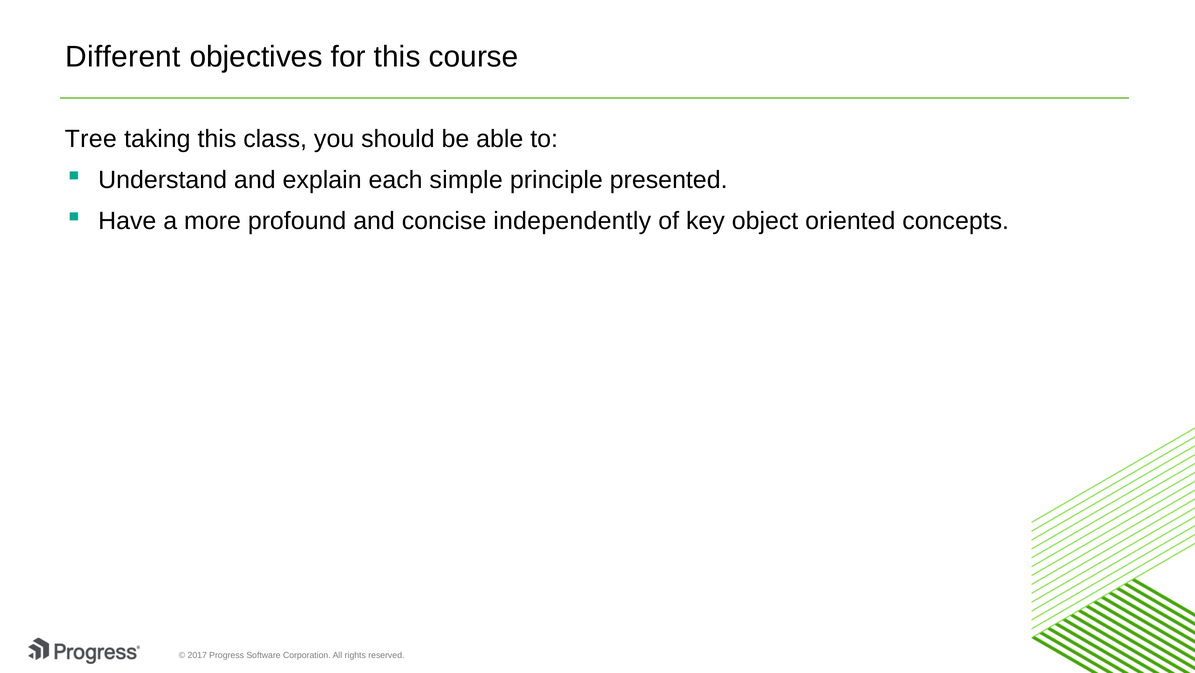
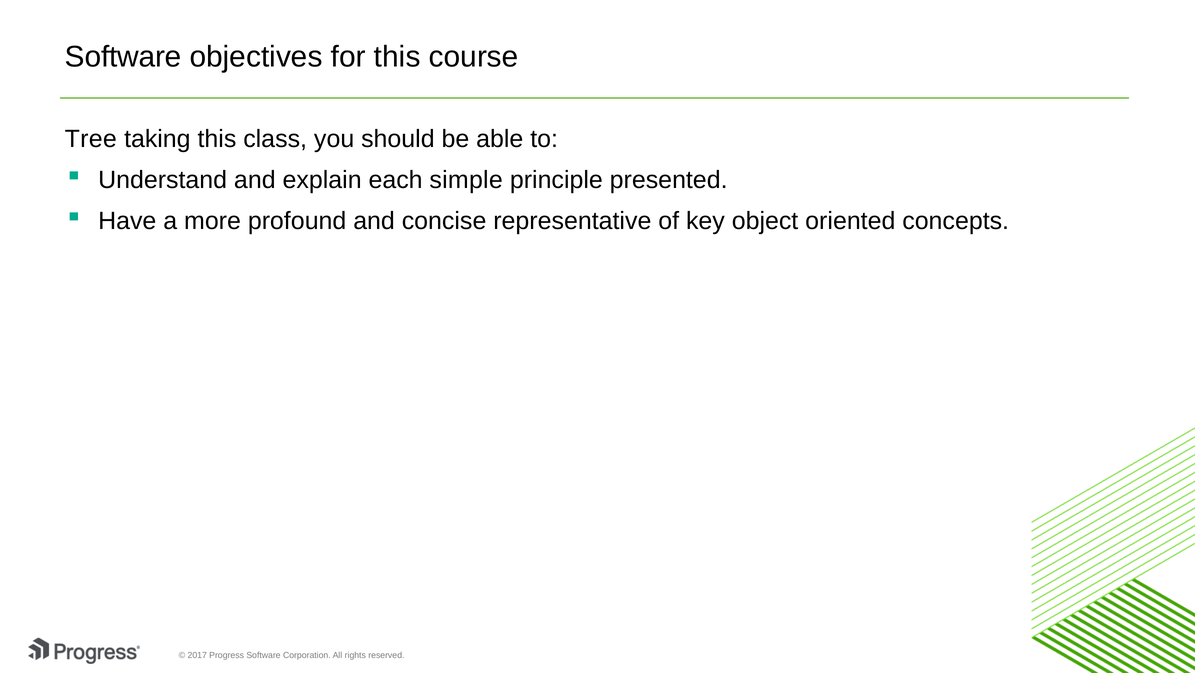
Different: Different -> Software (123, 57)
independently: independently -> representative (572, 221)
